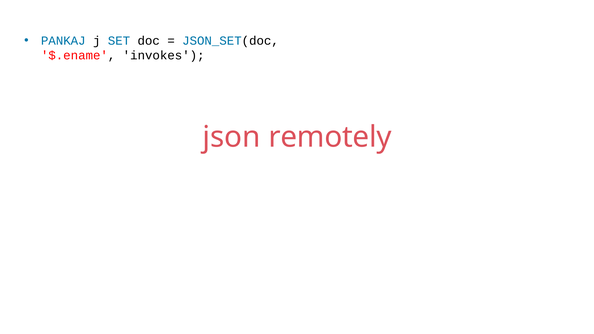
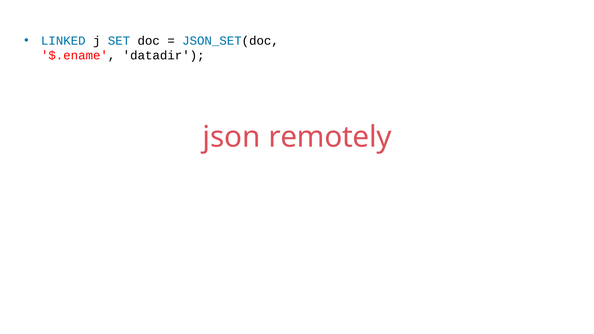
PANKAJ: PANKAJ -> LINKED (63, 41)
invokes: invokes -> datadir (164, 56)
